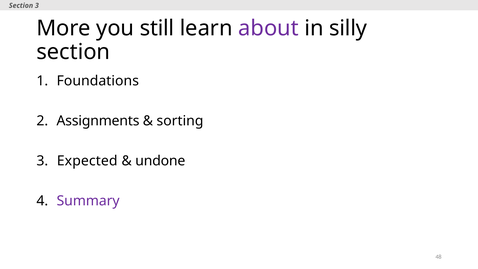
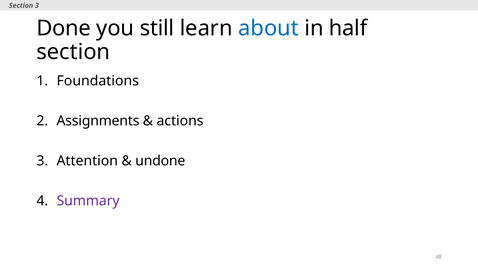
More: More -> Done (64, 28)
about colour: purple -> blue (268, 28)
silly: silly -> half (348, 28)
sorting: sorting -> actions (180, 121)
Expected: Expected -> Attention (87, 161)
